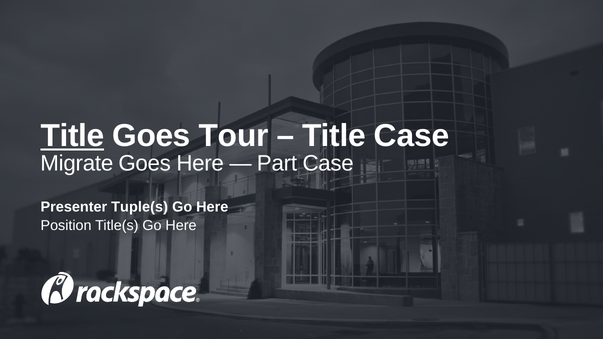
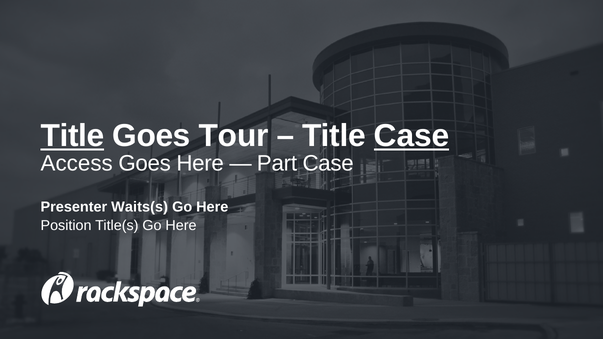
Case underline: none -> present (412, 136)
Migrate: Migrate -> Access (77, 164)
Tuple(s: Tuple(s -> Waits(s (140, 207)
